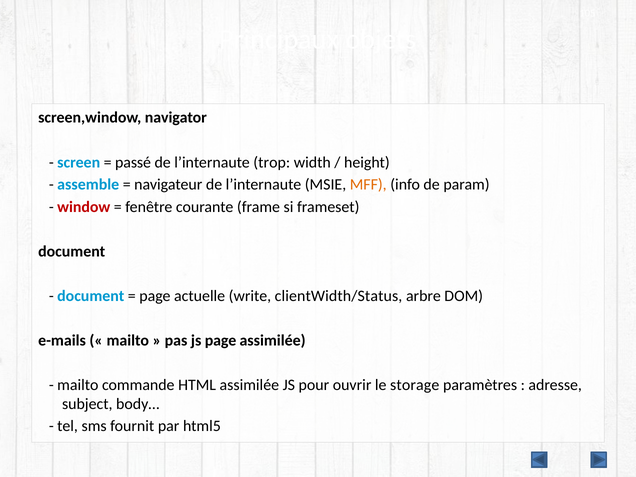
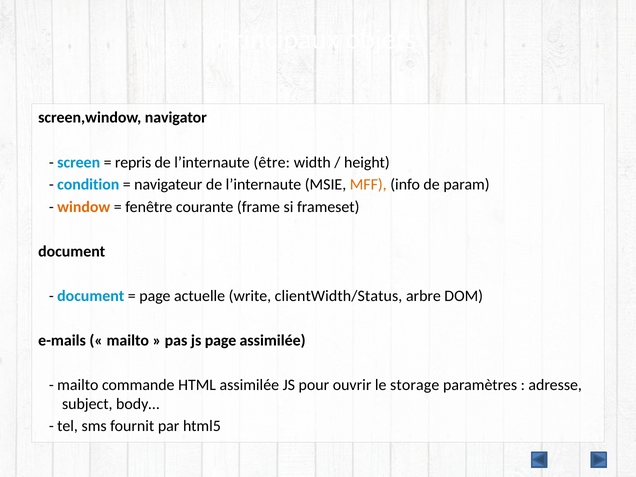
passé: passé -> repris (133, 162)
trop: trop -> être (272, 162)
assemble: assemble -> condition (88, 185)
window colour: red -> orange (84, 207)
